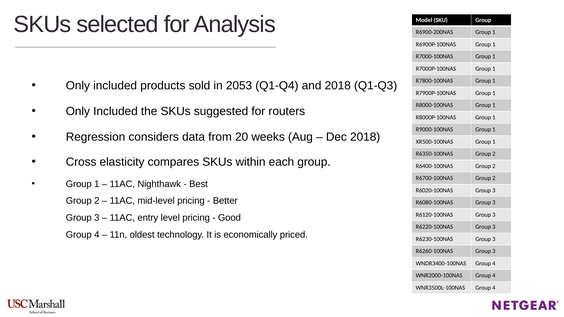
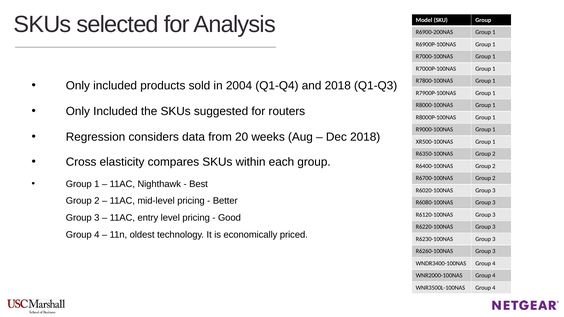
2053: 2053 -> 2004 (239, 86)
